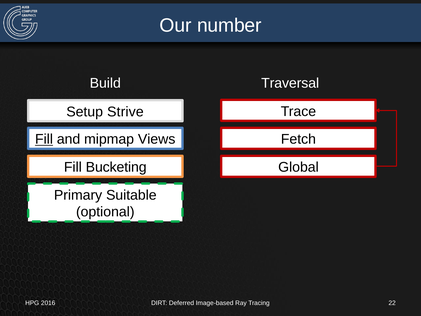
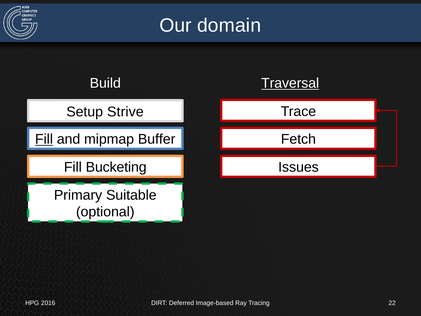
number: number -> domain (229, 26)
Traversal underline: none -> present (290, 83)
Views: Views -> Buffer (157, 139)
Global: Global -> Issues (298, 167)
